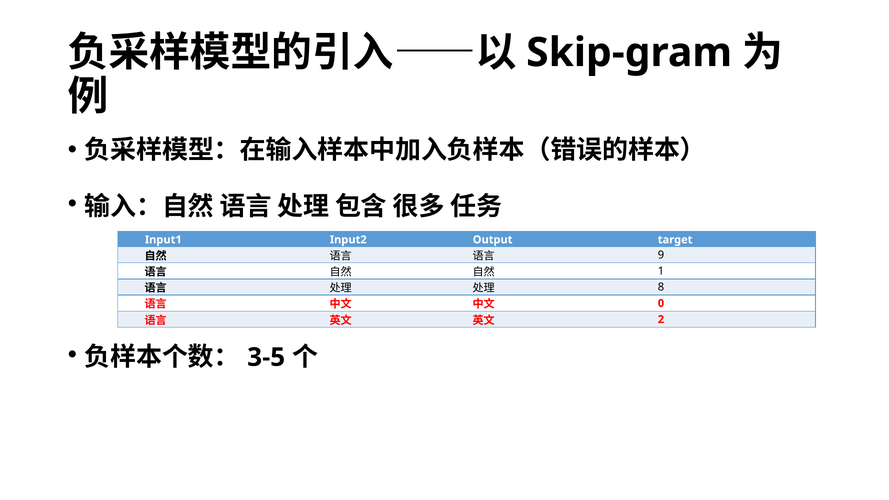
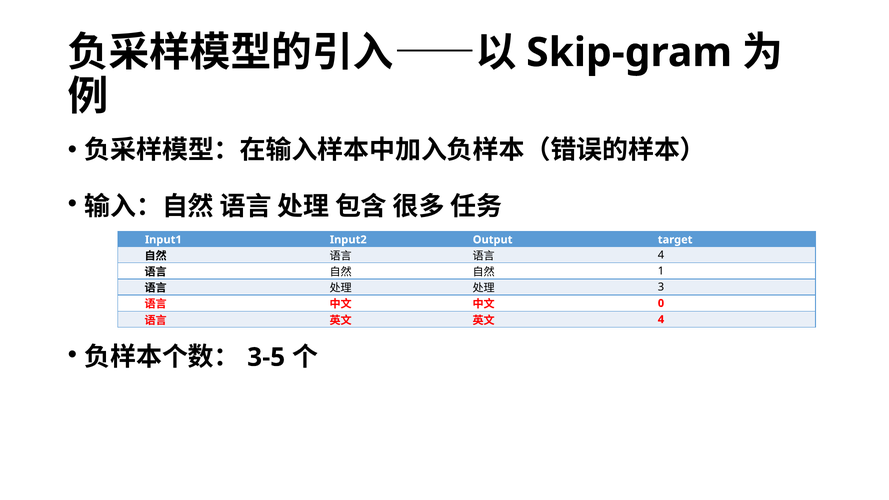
9: 9 -> 4 (661, 255)
8: 8 -> 3 (661, 287)
2: 2 -> 4 (661, 319)
